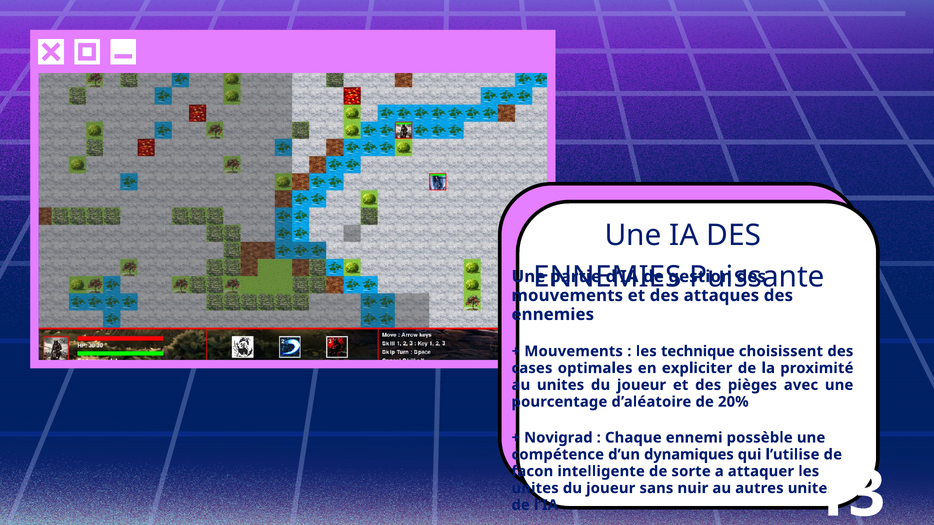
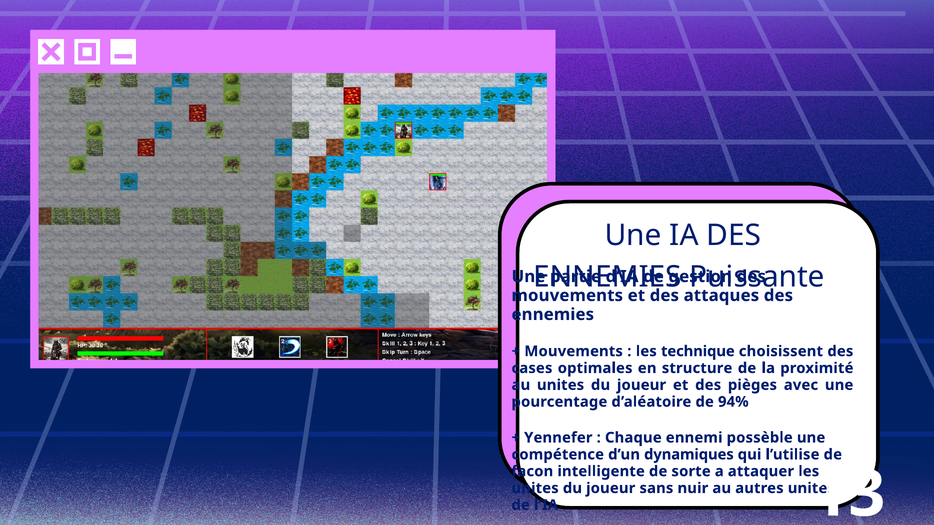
expliciter: expliciter -> structure (697, 368)
20%: 20% -> 94% (733, 402)
Novigrad: Novigrad -> Yennefer (558, 438)
